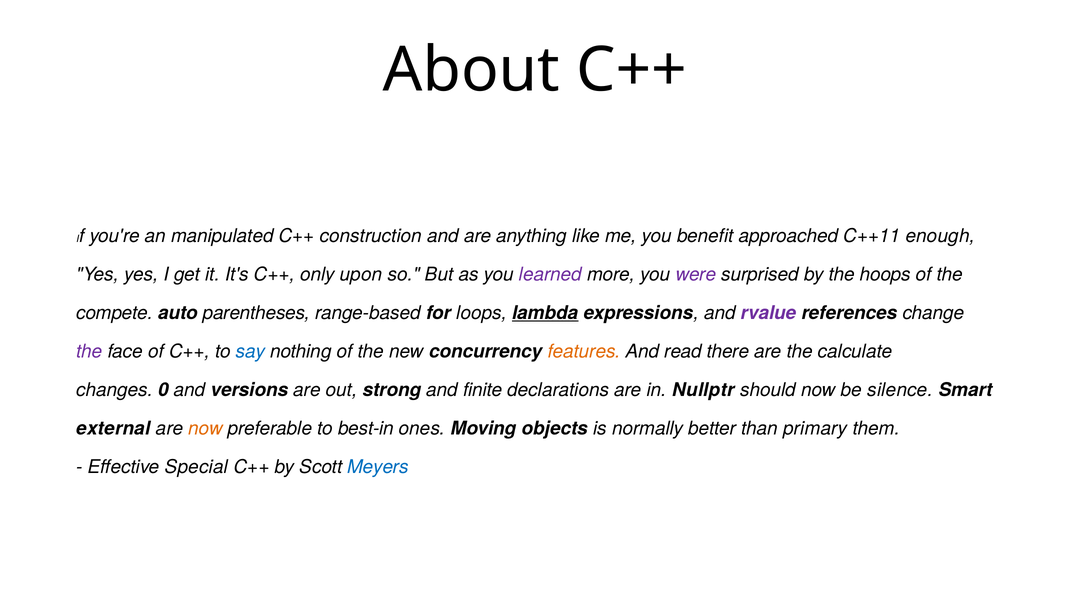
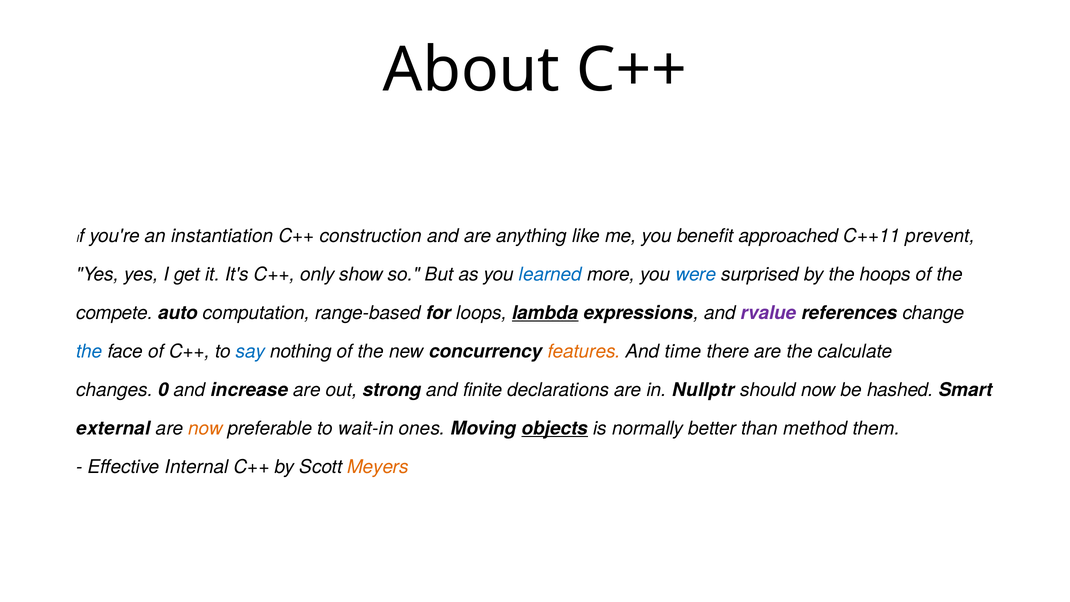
manipulated: manipulated -> instantiation (222, 236)
enough: enough -> prevent (940, 236)
upon: upon -> show (361, 274)
learned colour: purple -> blue (550, 274)
were colour: purple -> blue (696, 274)
parentheses: parentheses -> computation (256, 313)
the colour: purple -> blue (89, 351)
read: read -> time (683, 351)
versions: versions -> increase (249, 390)
silence: silence -> hashed (900, 390)
best-in: best-in -> wait-in (366, 428)
objects underline: none -> present (555, 428)
primary: primary -> method (815, 428)
Special: Special -> Internal (197, 467)
Meyers colour: blue -> orange (378, 467)
